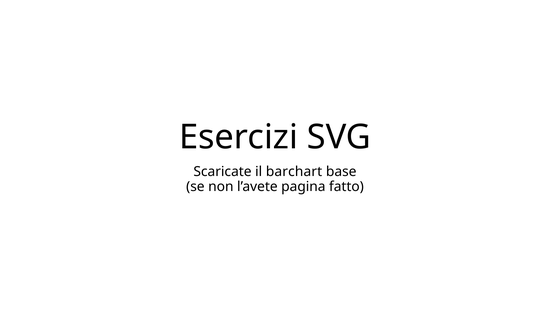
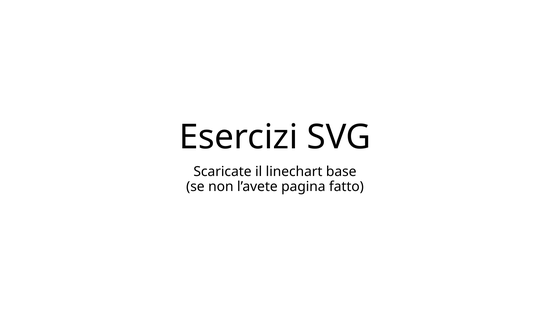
barchart: barchart -> linechart (294, 172)
